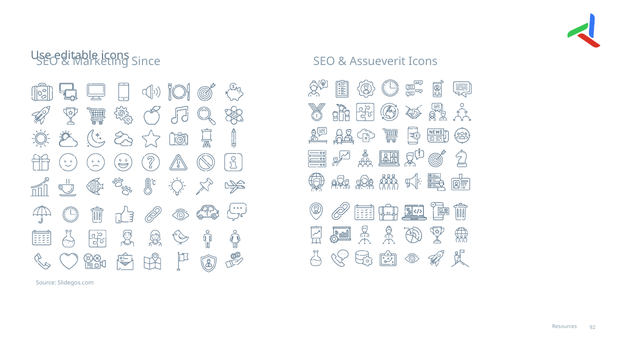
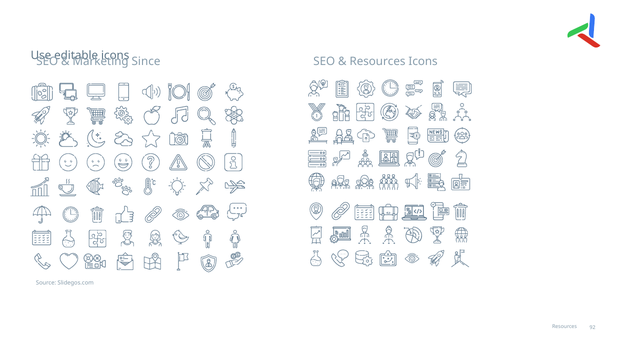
Assueverit: Assueverit -> Resources (378, 61)
